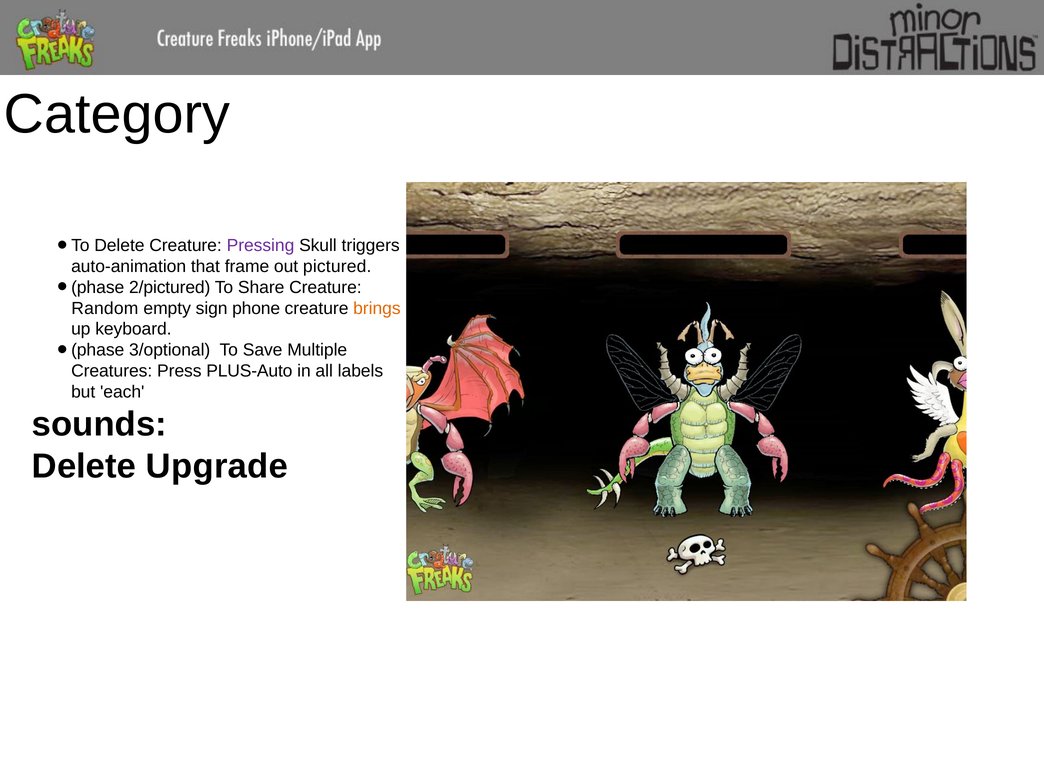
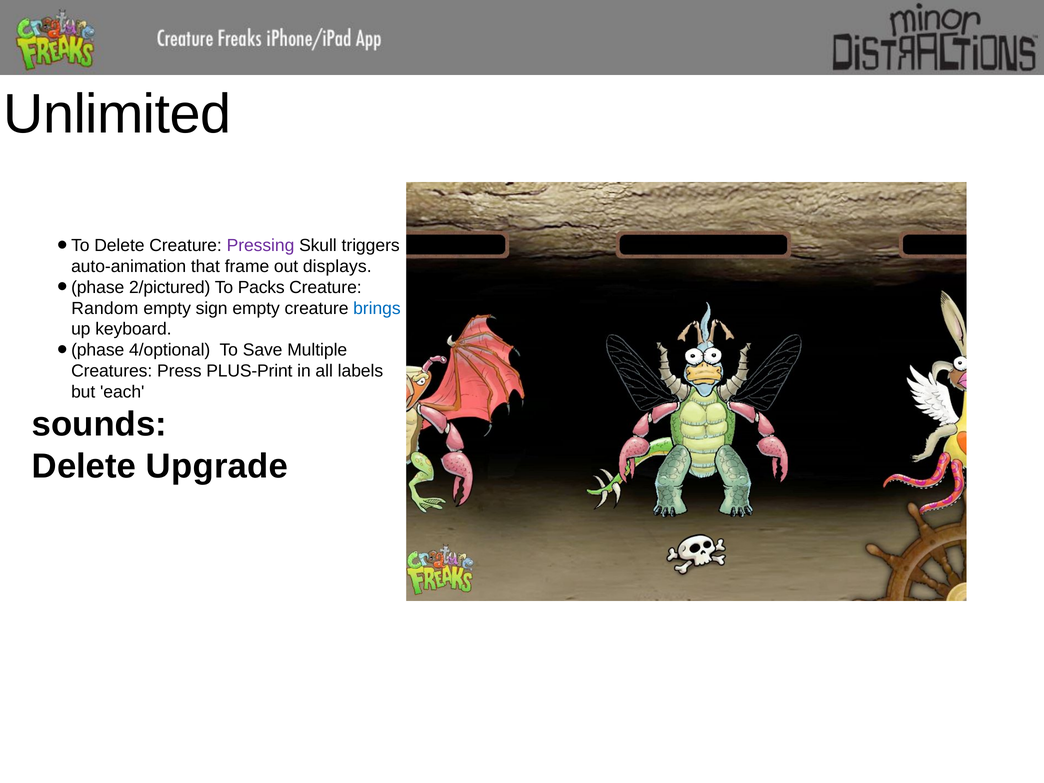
Category: Category -> Unlimited (117, 114)
pictured: pictured -> displays (337, 266)
Share: Share -> Packs (261, 287)
sign phone: phone -> empty (256, 308)
brings colour: orange -> blue (377, 308)
3/optional: 3/optional -> 4/optional (170, 350)
PLUS-Auto: PLUS-Auto -> PLUS-Print (249, 371)
